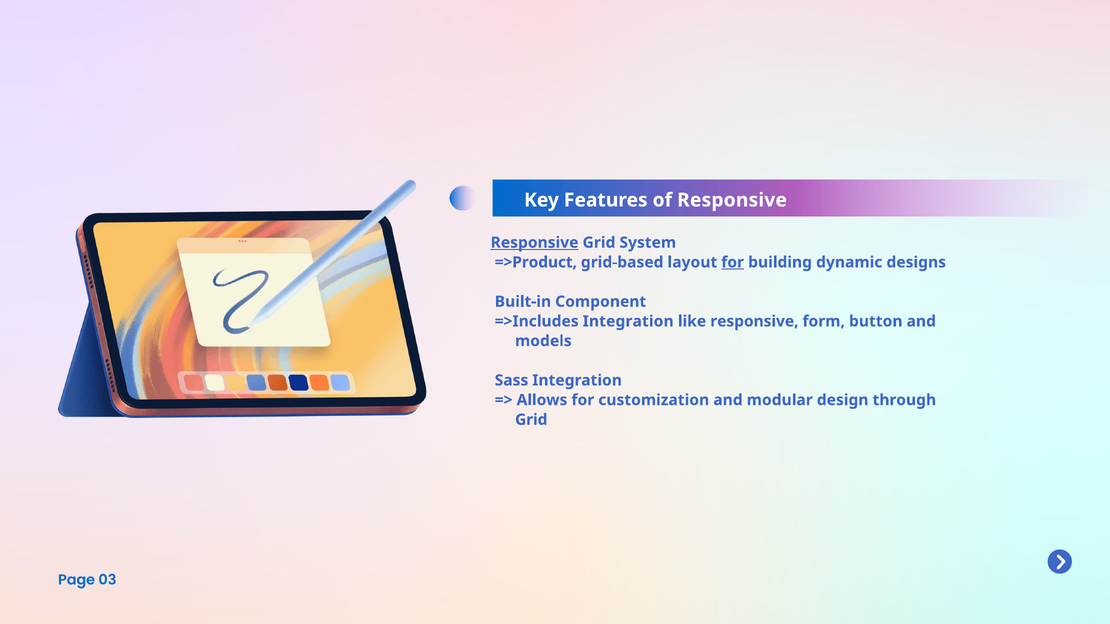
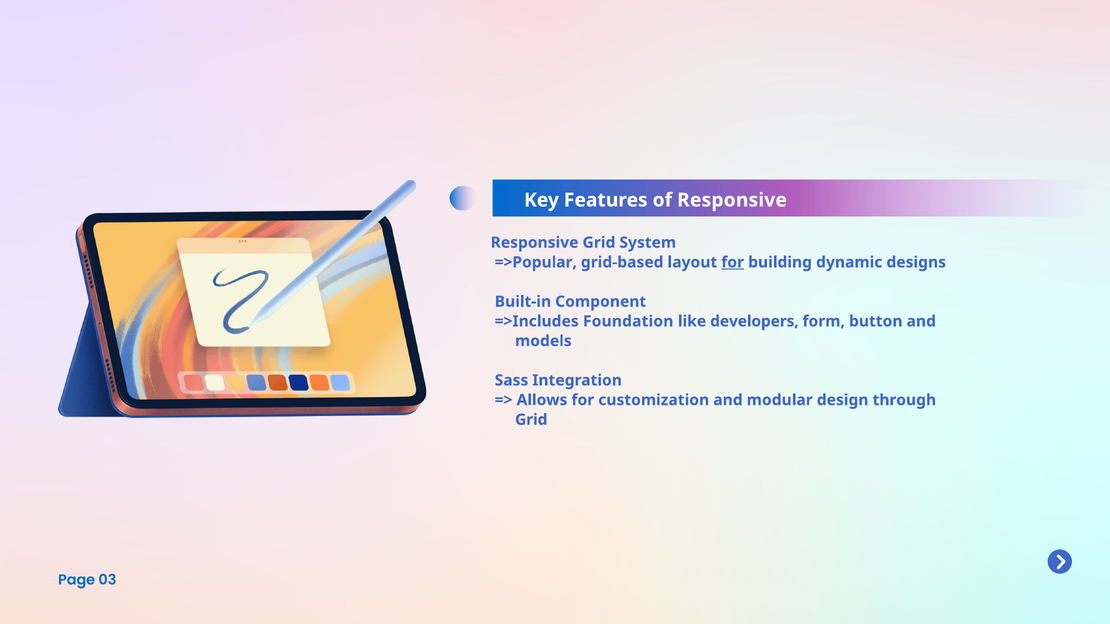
Responsive underline: present -> none (535, 243)
=>Product: =>Product -> =>Popular (536, 262)
=>Includes Integration: Integration -> Foundation (628, 322)
like responsive: responsive -> developers (754, 322)
